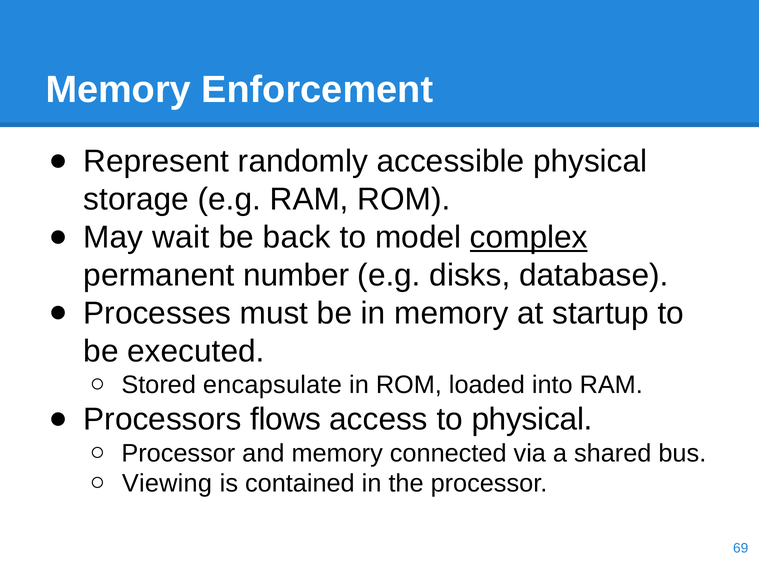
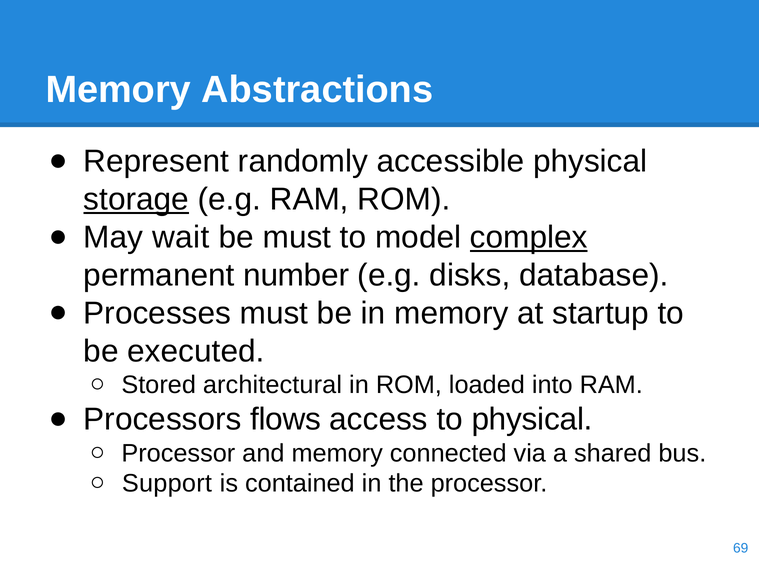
Enforcement: Enforcement -> Abstractions (317, 90)
storage underline: none -> present (136, 200)
be back: back -> must (297, 237)
encapsulate: encapsulate -> architectural (272, 385)
Viewing: Viewing -> Support (167, 484)
